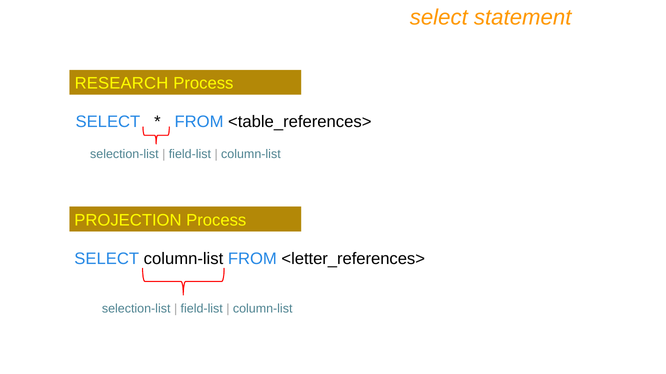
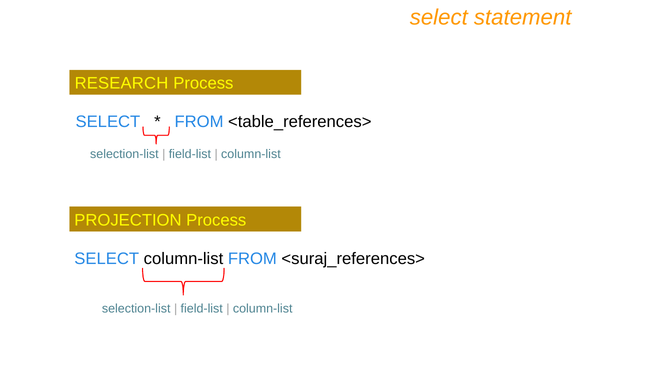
<letter_references>: <letter_references> -> <suraj_references> (353, 259)
